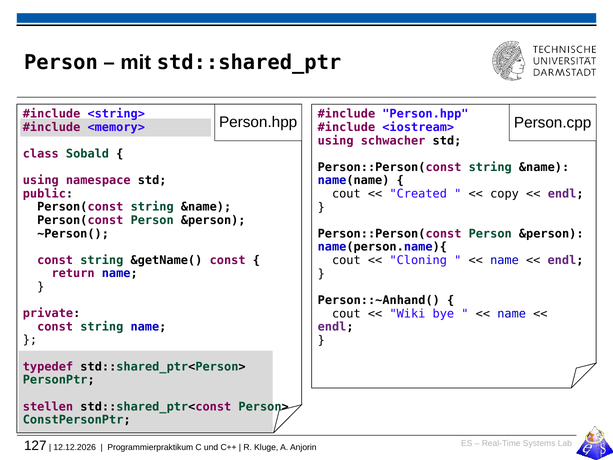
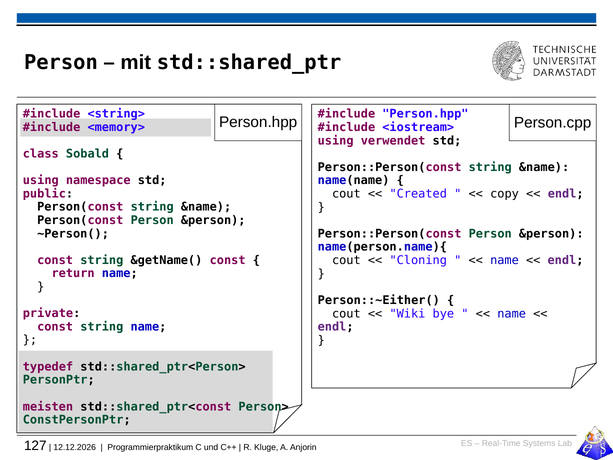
schwacher: schwacher -> verwendet (393, 141)
Person::~Anhand(: Person::~Anhand( -> Person::~Either( (379, 300)
stellen: stellen -> meisten (48, 406)
